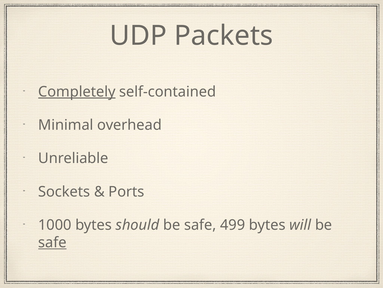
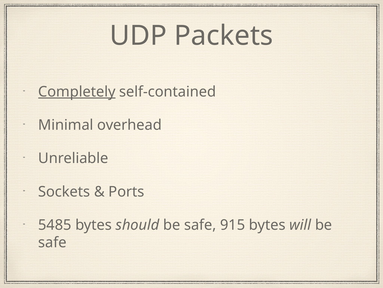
1000: 1000 -> 5485 (55, 224)
499: 499 -> 915 (233, 224)
safe underline: present -> none (52, 242)
